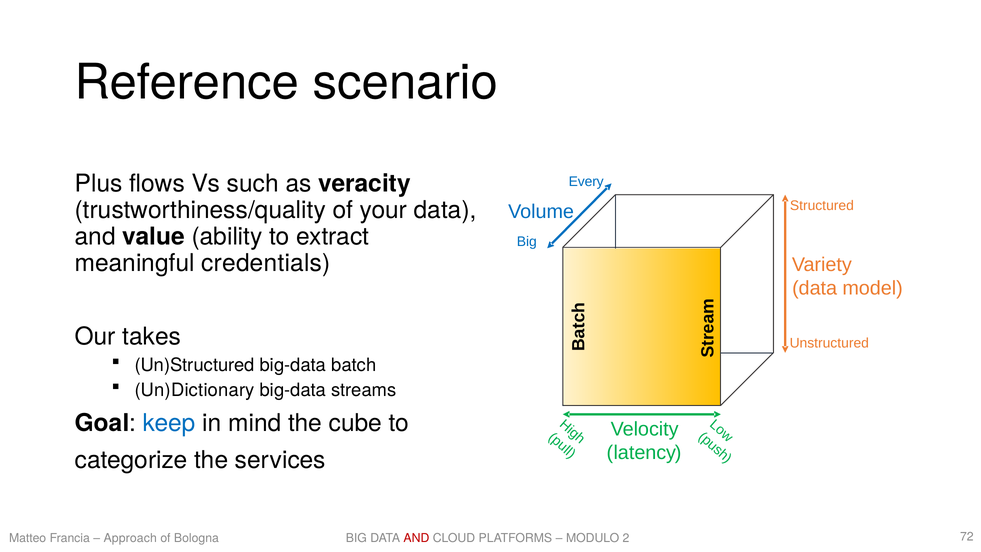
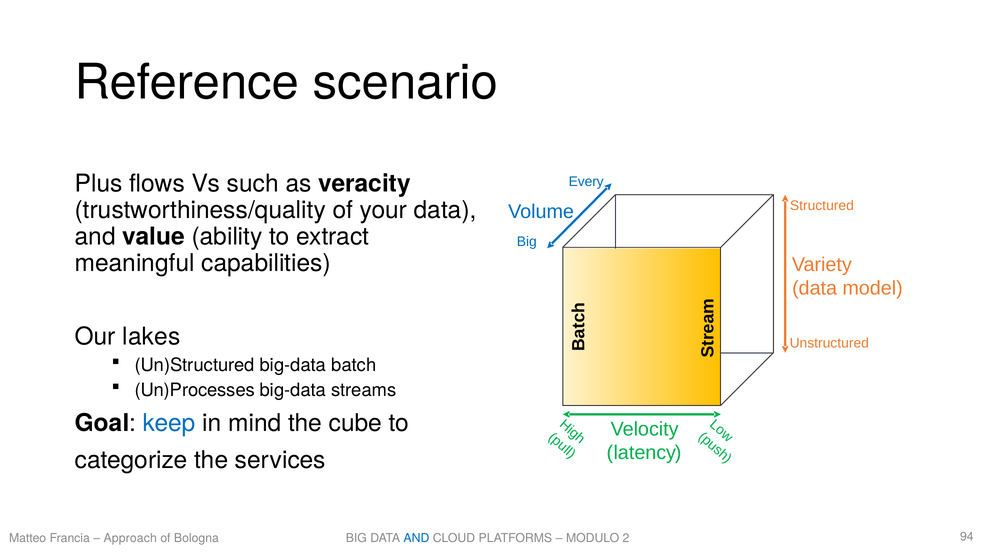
credentials: credentials -> capabilities (266, 263)
takes: takes -> lakes (152, 337)
Un)Dictionary: Un)Dictionary -> Un)Processes (195, 390)
AND colour: red -> blue (416, 538)
72: 72 -> 94 (967, 537)
